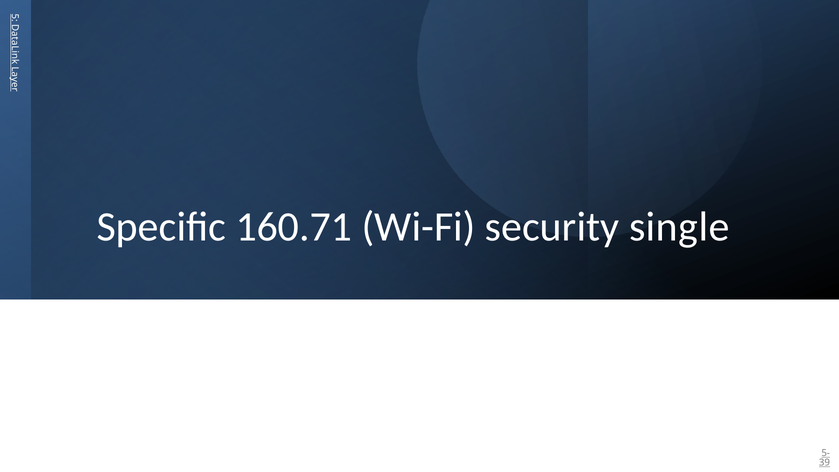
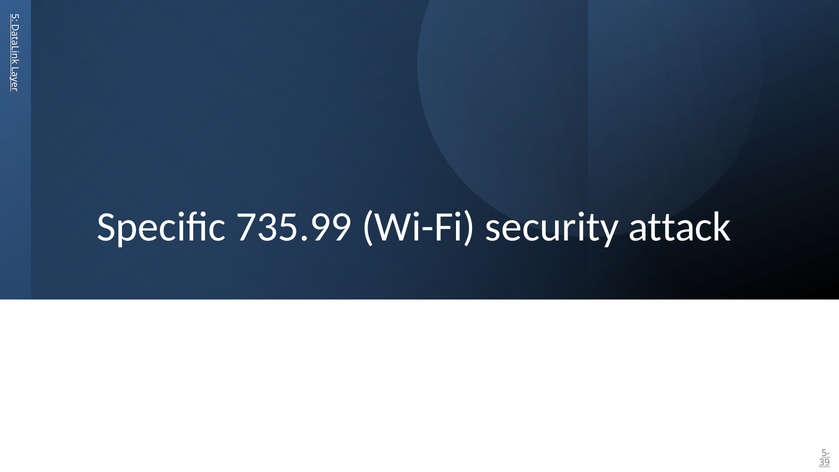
160.71: 160.71 -> 735.99 (294, 227)
single: single -> attack (680, 227)
